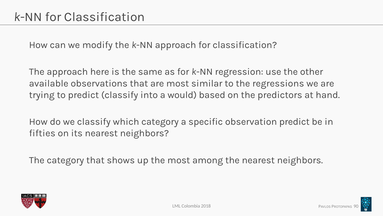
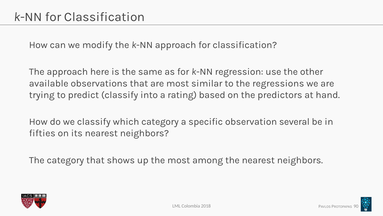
would: would -> rating (182, 95)
observation predict: predict -> several (294, 121)
